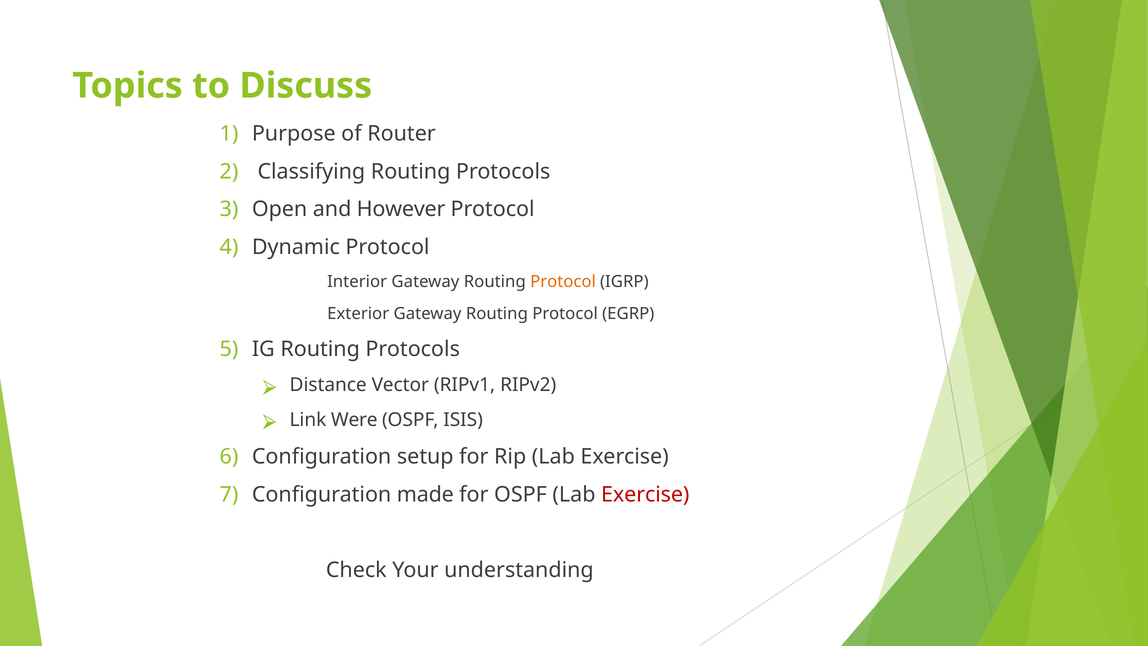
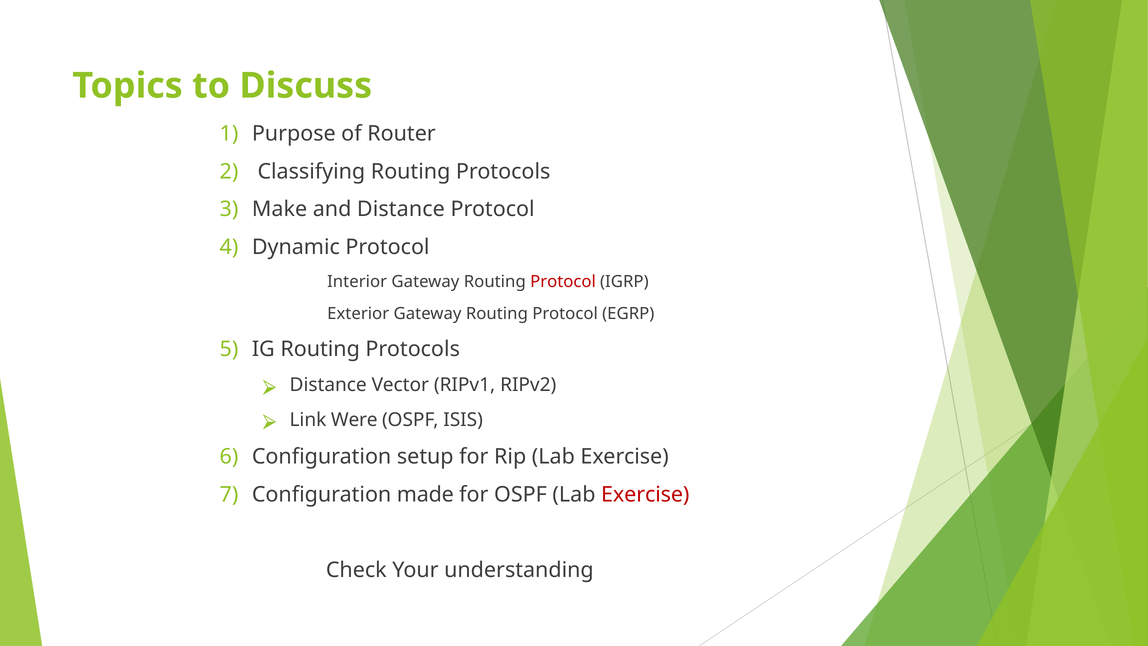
Open: Open -> Make (280, 209)
and However: However -> Distance (401, 209)
Protocol colour: orange -> red (563, 282)
